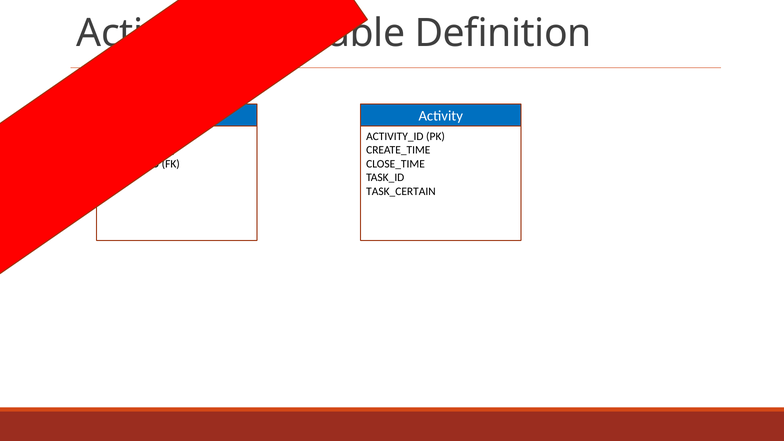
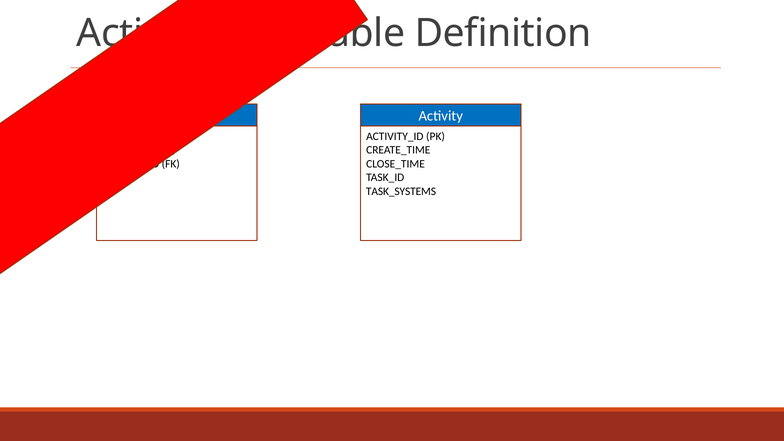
TASK_CERTAIN: TASK_CERTAIN -> TASK_SYSTEMS (401, 191)
